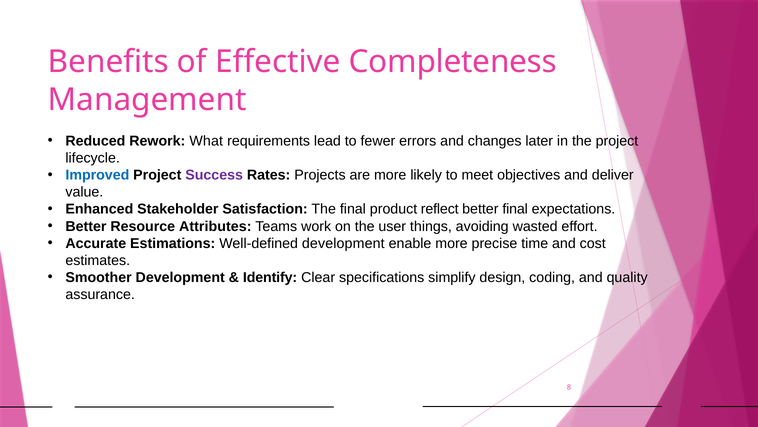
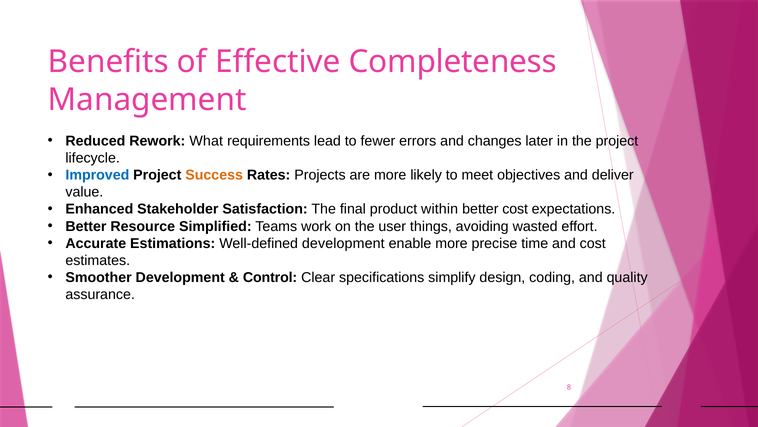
Success colour: purple -> orange (214, 175)
reflect: reflect -> within (440, 209)
better final: final -> cost (515, 209)
Attributes: Attributes -> Simplified (215, 226)
Identify: Identify -> Control (270, 277)
